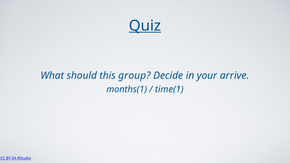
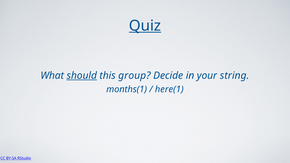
should underline: none -> present (82, 76)
arrive: arrive -> string (235, 76)
time(1: time(1 -> here(1 (169, 89)
